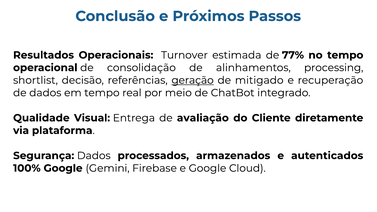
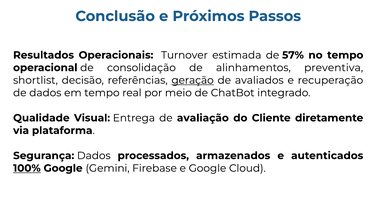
77%: 77% -> 57% (293, 55)
processing: processing -> preventiva (334, 68)
mitigado: mitigado -> avaliados (259, 80)
100% underline: none -> present (27, 168)
